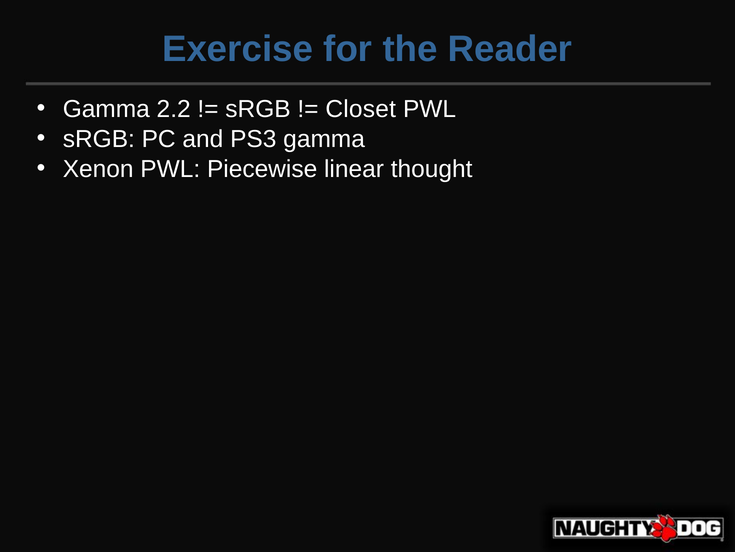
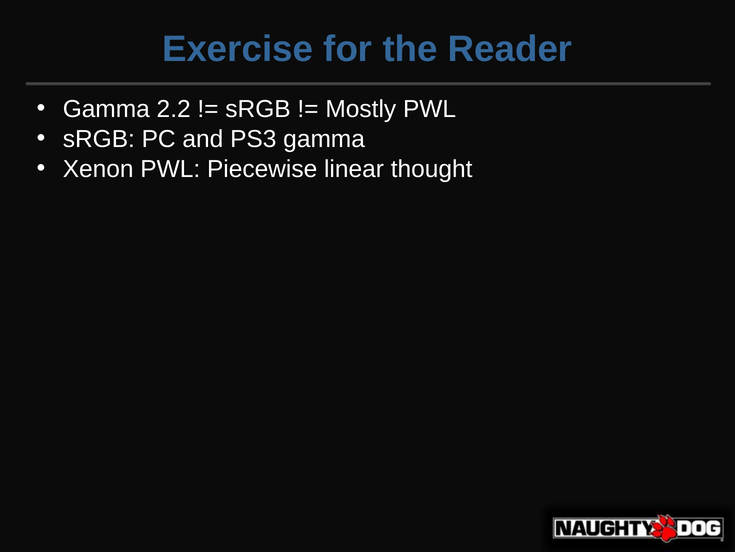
Closet: Closet -> Mostly (361, 109)
